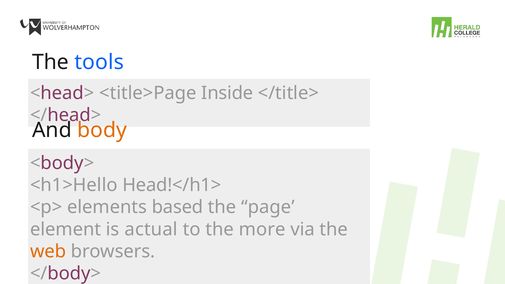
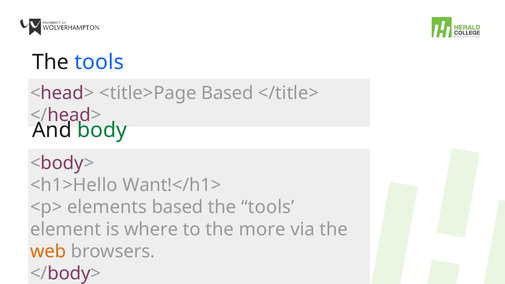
<title>Page Inside: Inside -> Based (227, 93)
body colour: orange -> green (102, 130)
Head!</h1>: Head!</h1> -> Want!</h1> (172, 185)
page: page -> tools (268, 207)
actual: actual -> where (151, 229)
